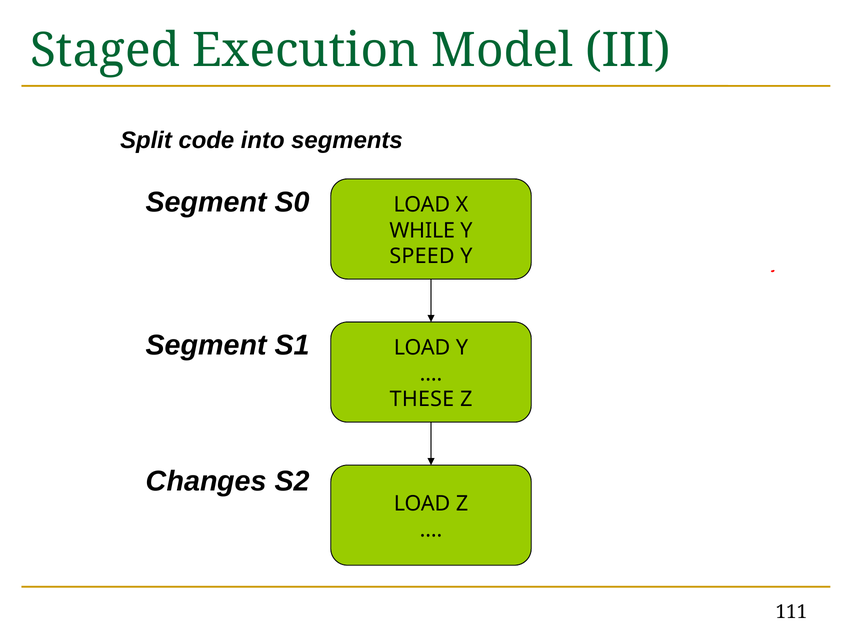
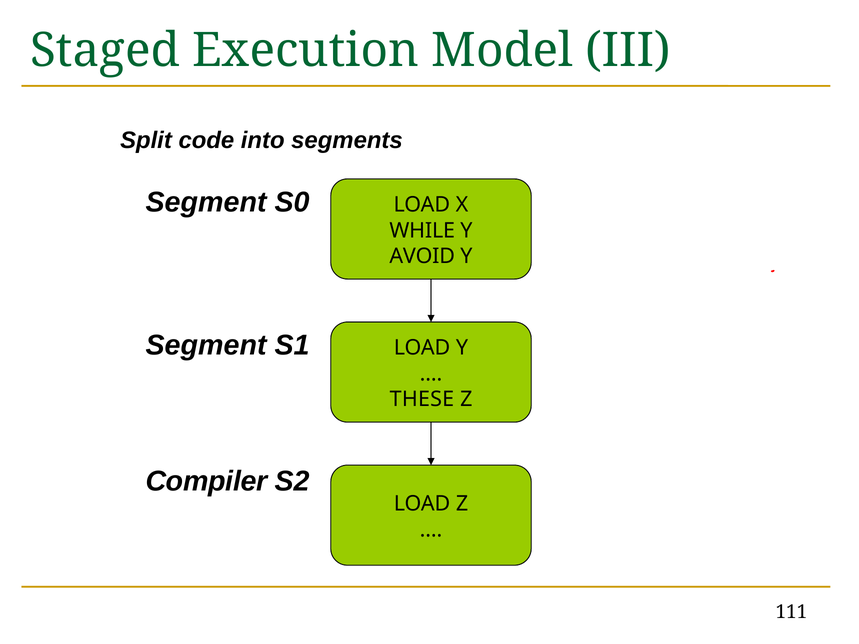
SPEED: SPEED -> AVOID (422, 256)
Changes: Changes -> Compiler (207, 482)
